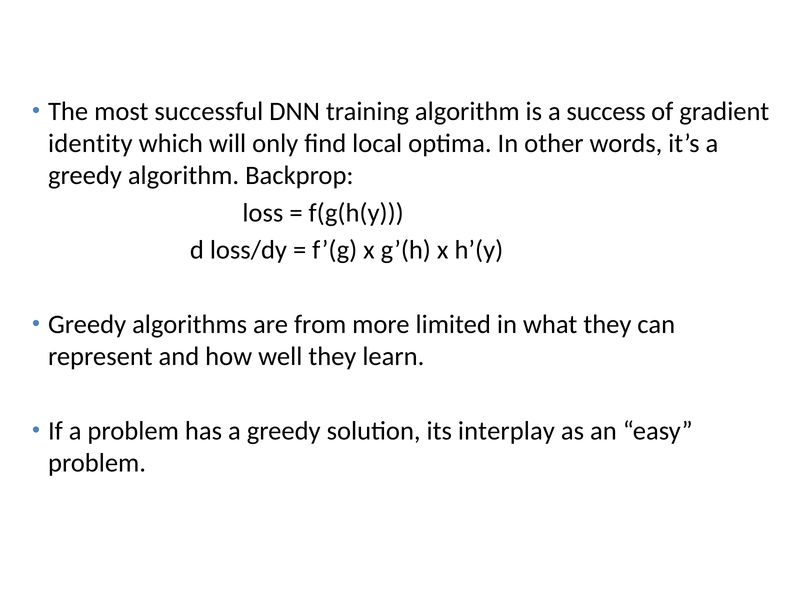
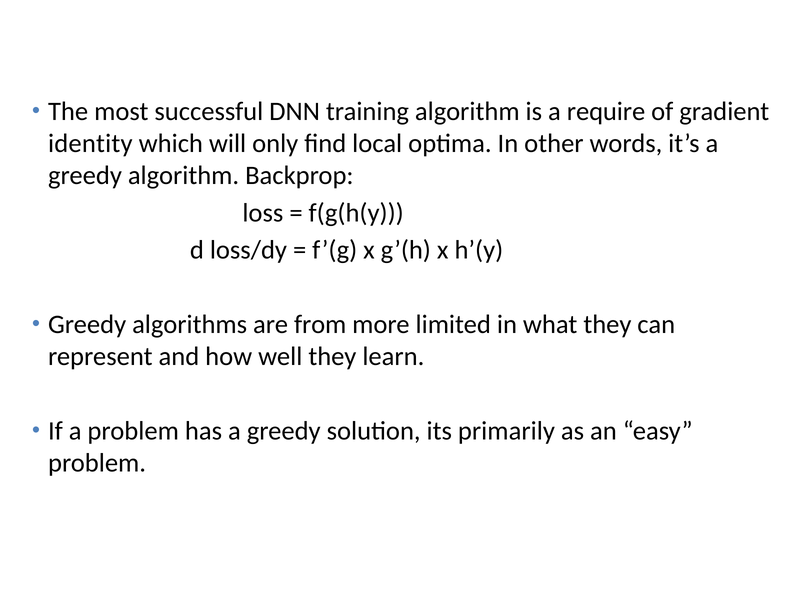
a success: success -> require (606, 112)
interplay: interplay -> primarily (506, 431)
